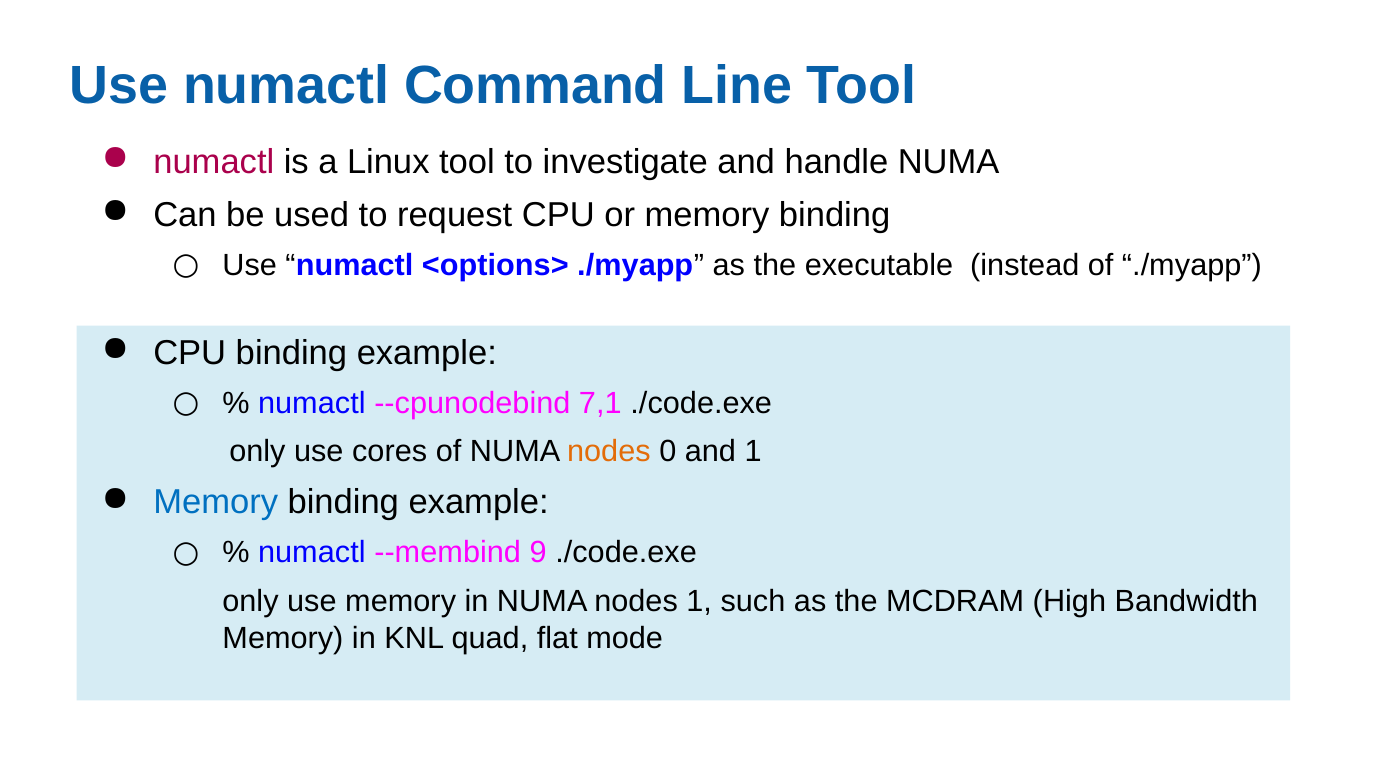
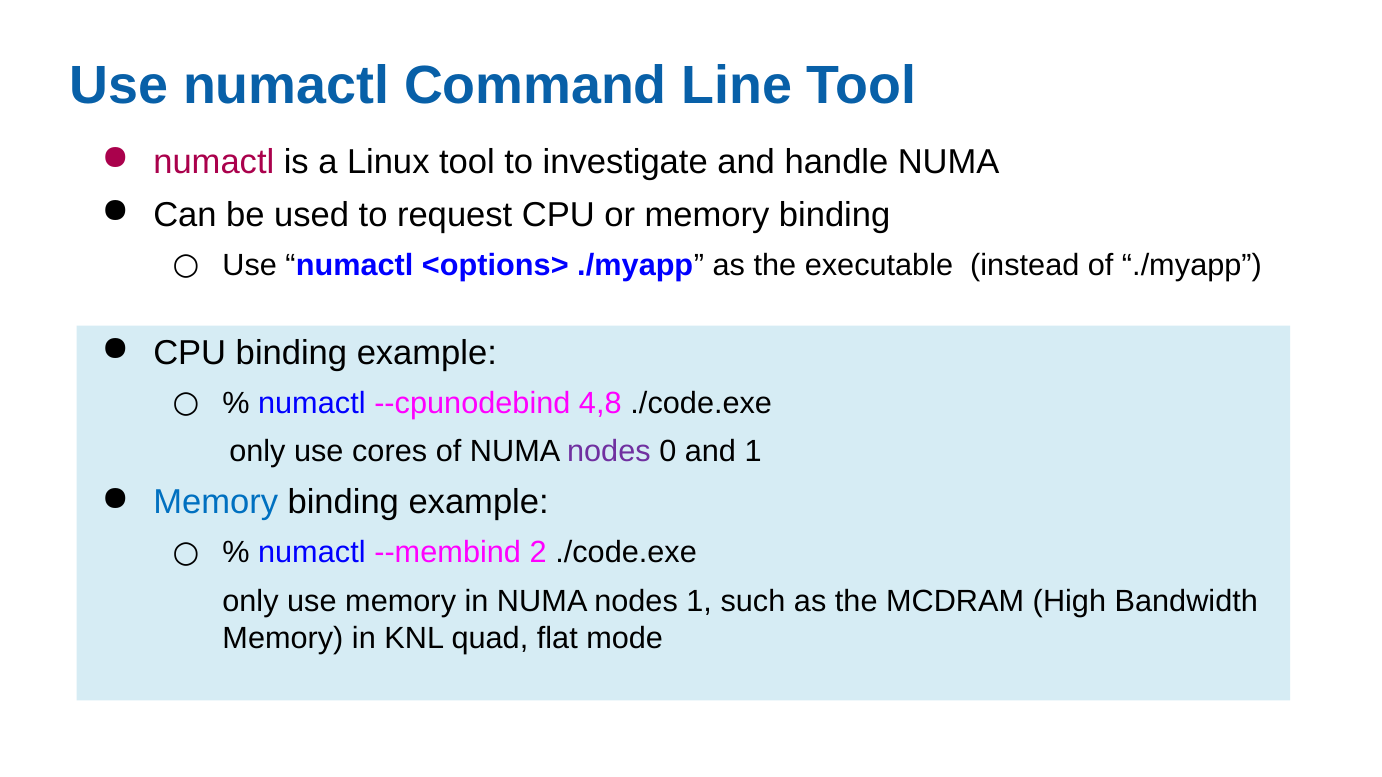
7,1: 7,1 -> 4,8 (600, 403)
nodes colour: orange -> purple (609, 452)
9: 9 -> 2 (538, 553)
